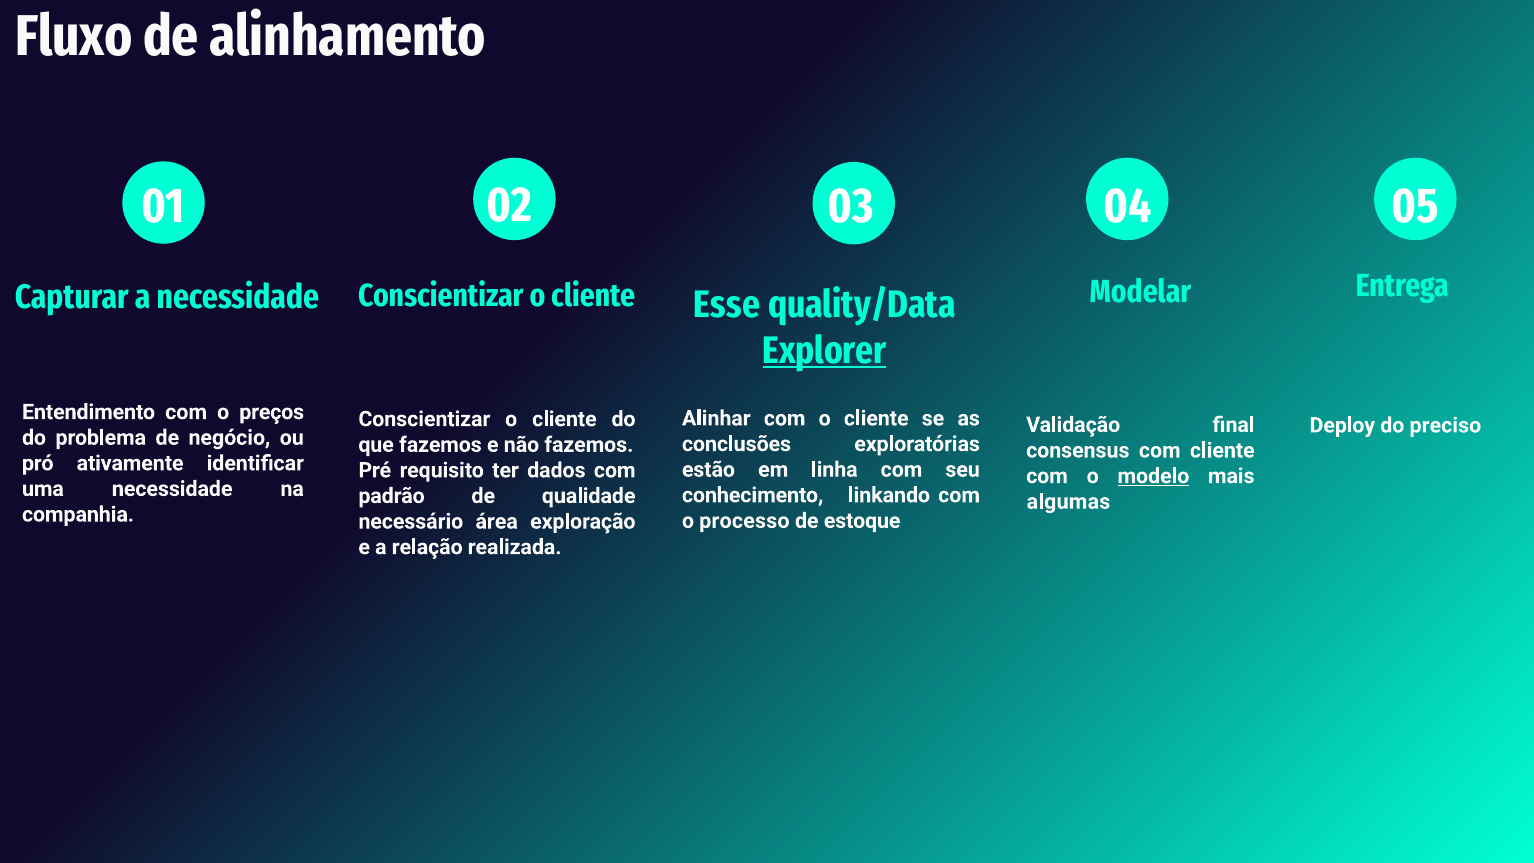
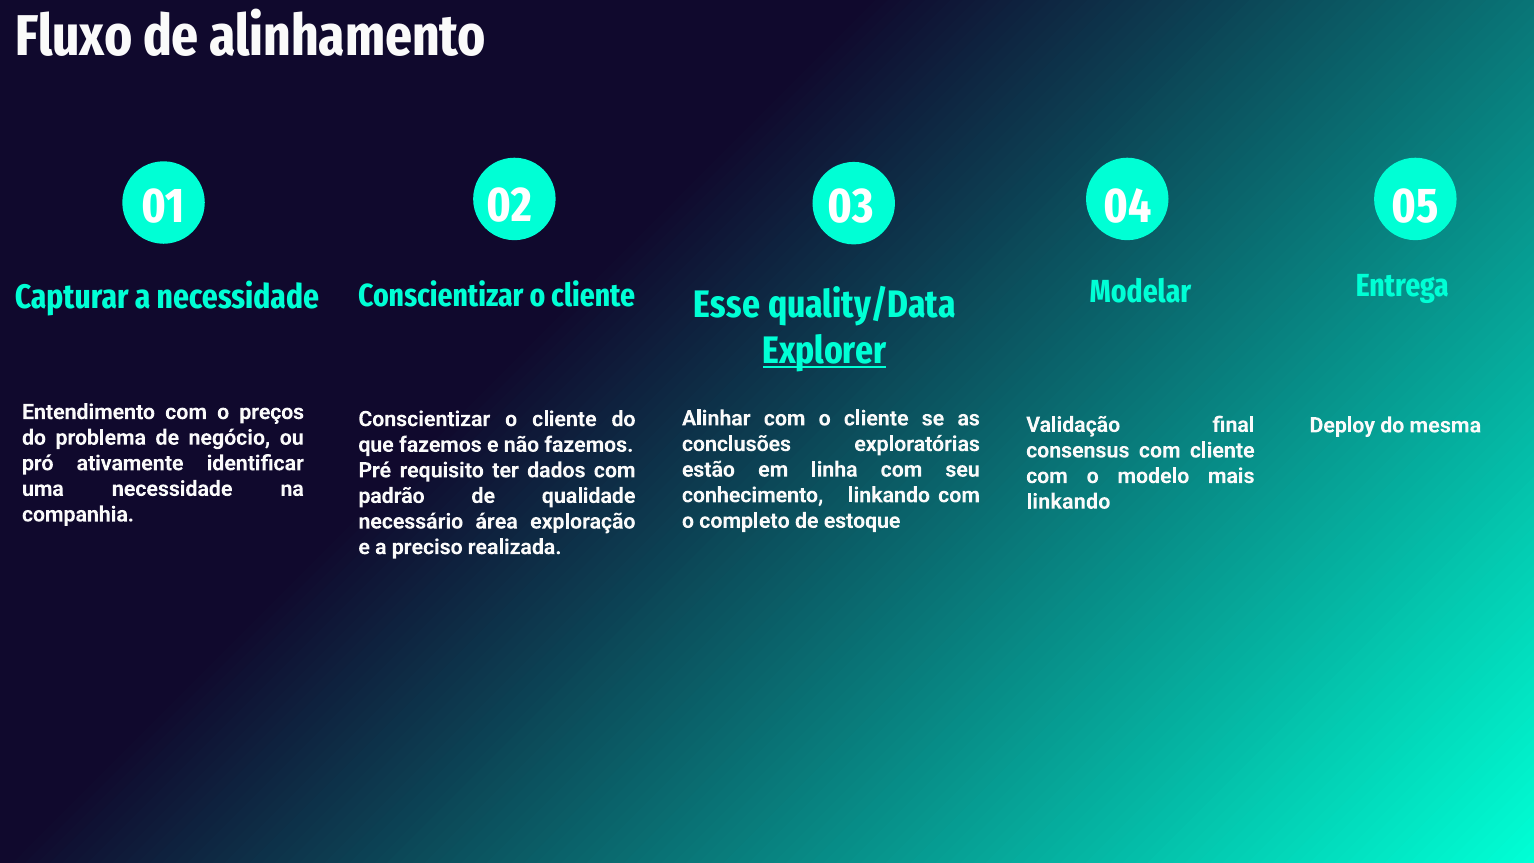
preciso: preciso -> mesma (1445, 425)
modelo underline: present -> none (1153, 476)
algumas: algumas -> linkando (1068, 502)
processo: processo -> completo (744, 521)
relação: relação -> preciso (427, 547)
